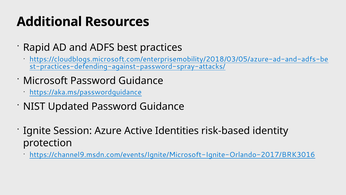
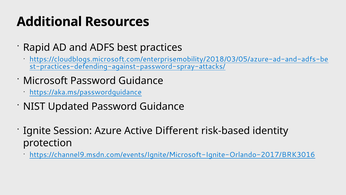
Identities: Identities -> Different (177, 131)
